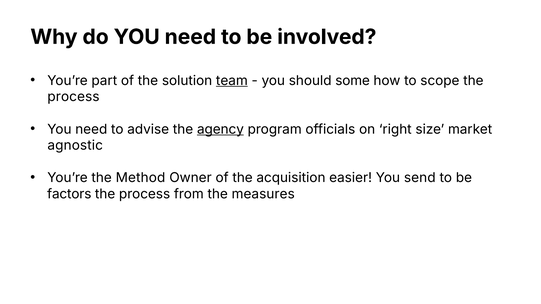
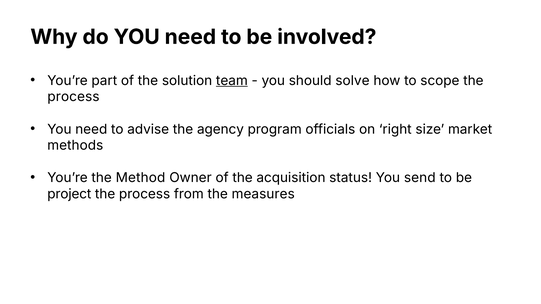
some: some -> solve (352, 81)
agency underline: present -> none (220, 129)
agnostic: agnostic -> methods (75, 146)
easier: easier -> status (351, 178)
factors: factors -> project (69, 194)
